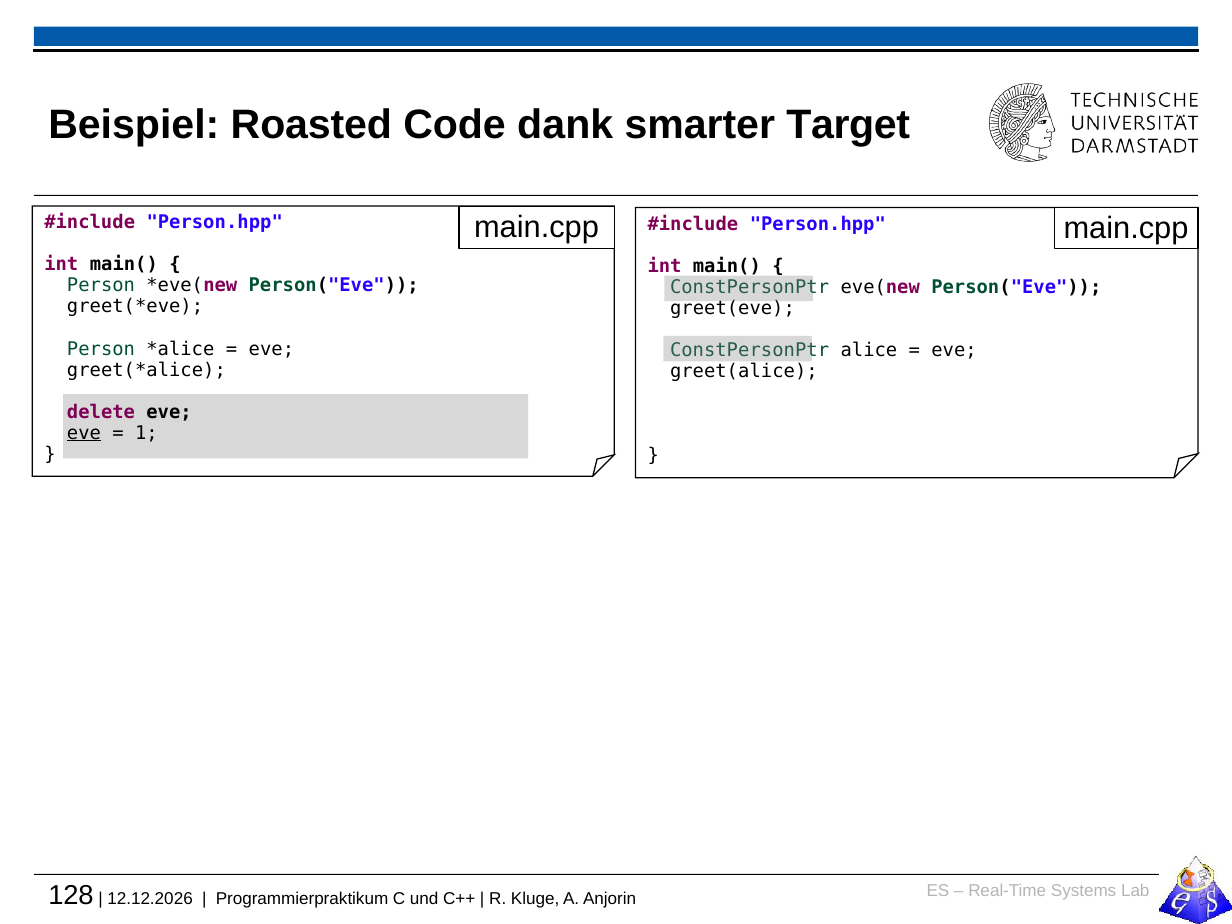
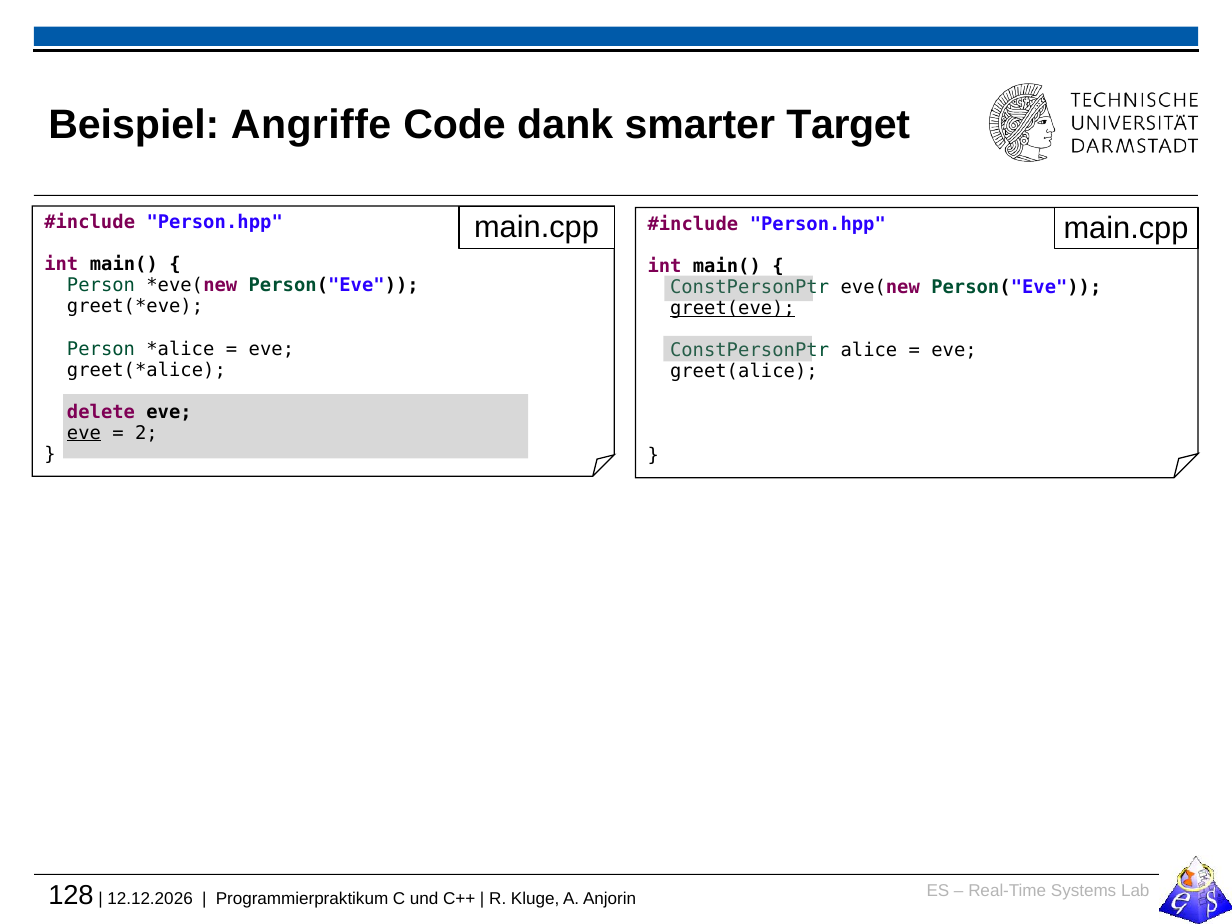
Roasted: Roasted -> Angriffe (311, 125)
greet(eve underline: none -> present (733, 308)
1: 1 -> 2 (146, 433)
